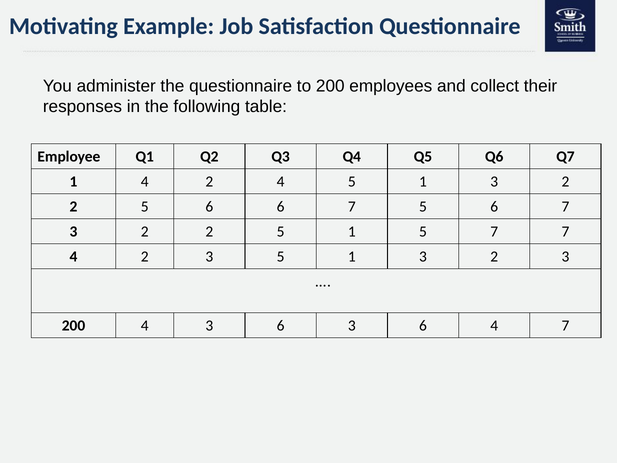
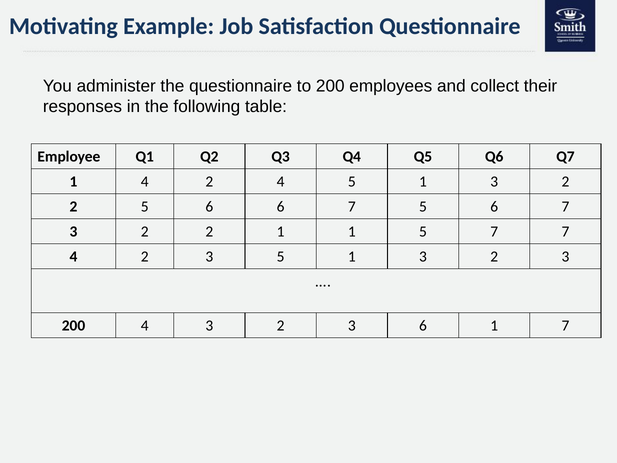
5: 5 -> 1 (281, 231)
4 3 6: 6 -> 2 (281, 325)
6 4: 4 -> 1 (494, 325)
